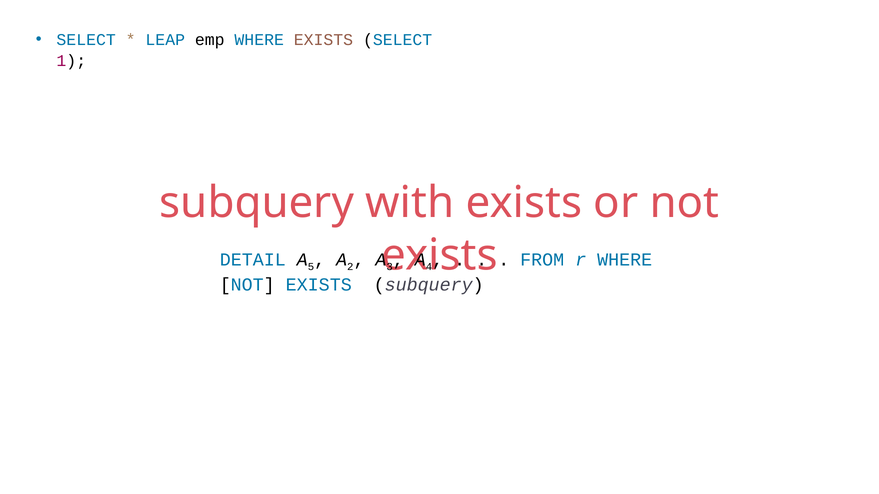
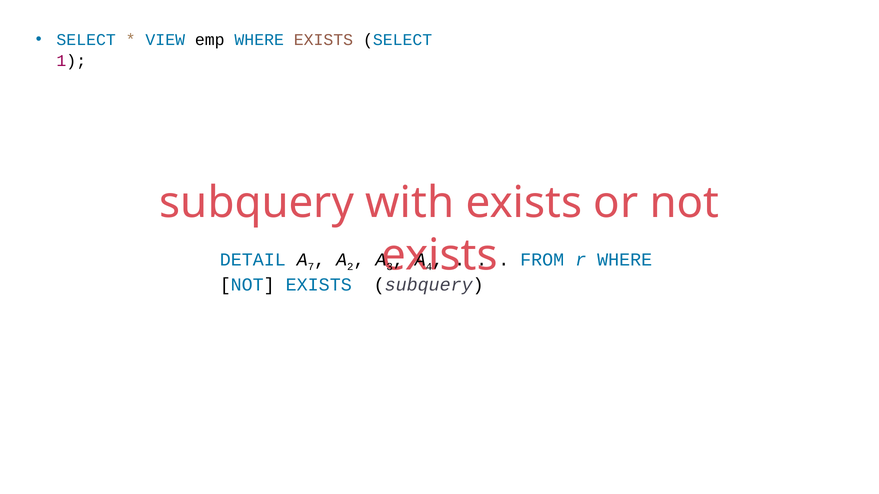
LEAP: LEAP -> VIEW (165, 40)
5: 5 -> 7 (311, 267)
